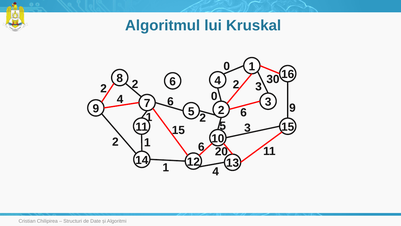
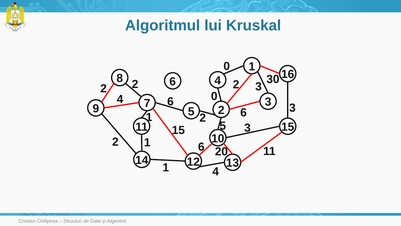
9: 9 -> 3 (292, 108)
